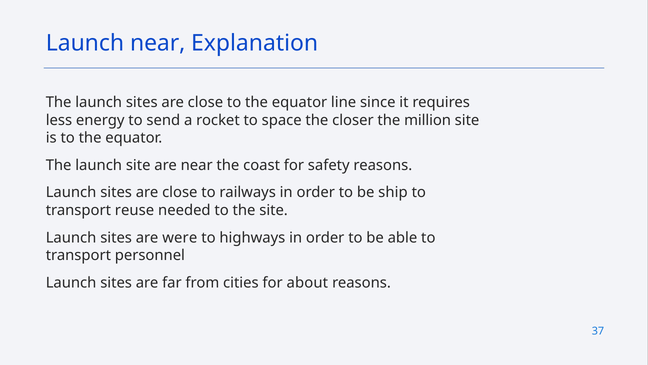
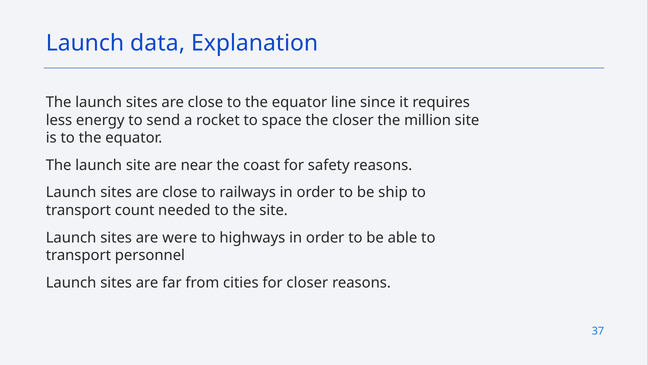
Launch near: near -> data (158, 43)
reuse: reuse -> count (135, 210)
for about: about -> closer (307, 282)
